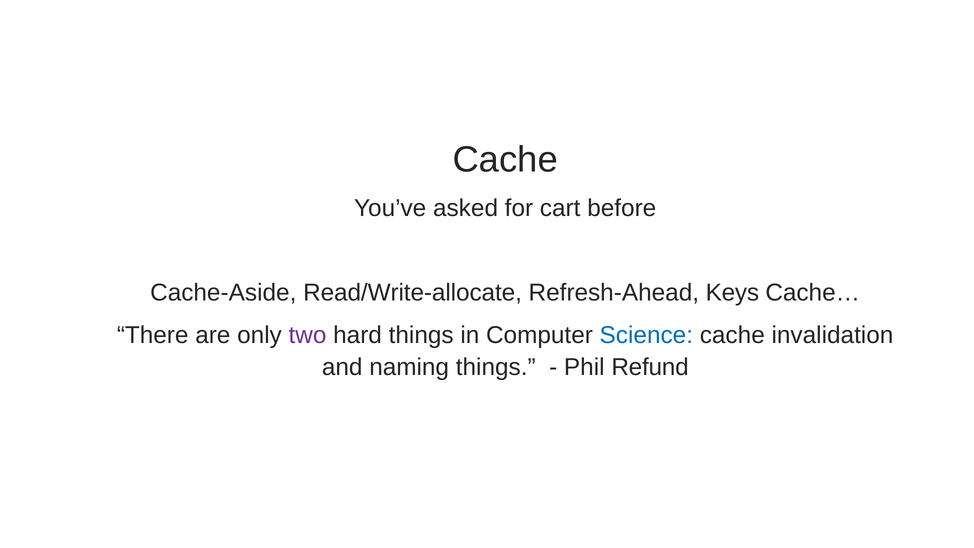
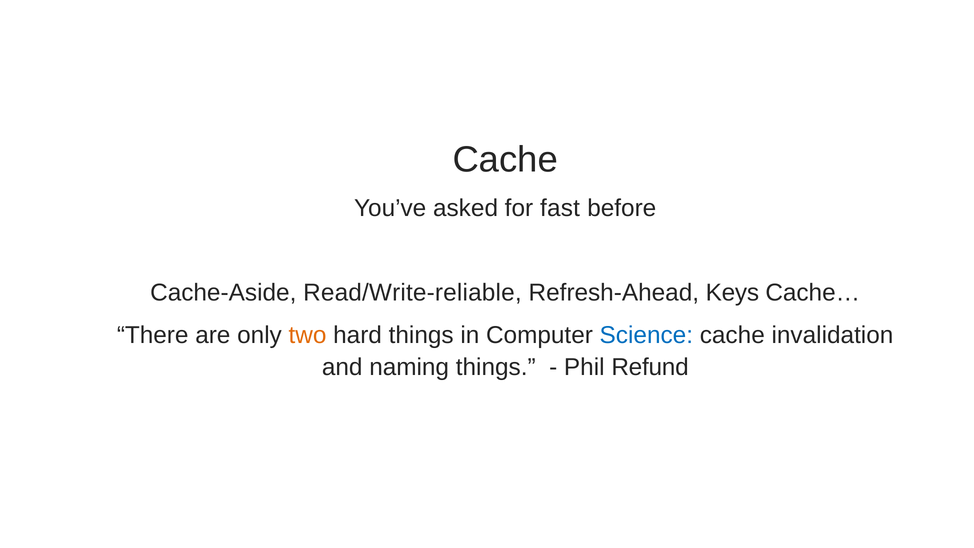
cart: cart -> fast (560, 208)
Read/Write-allocate: Read/Write-allocate -> Read/Write-reliable (412, 293)
two colour: purple -> orange (308, 335)
